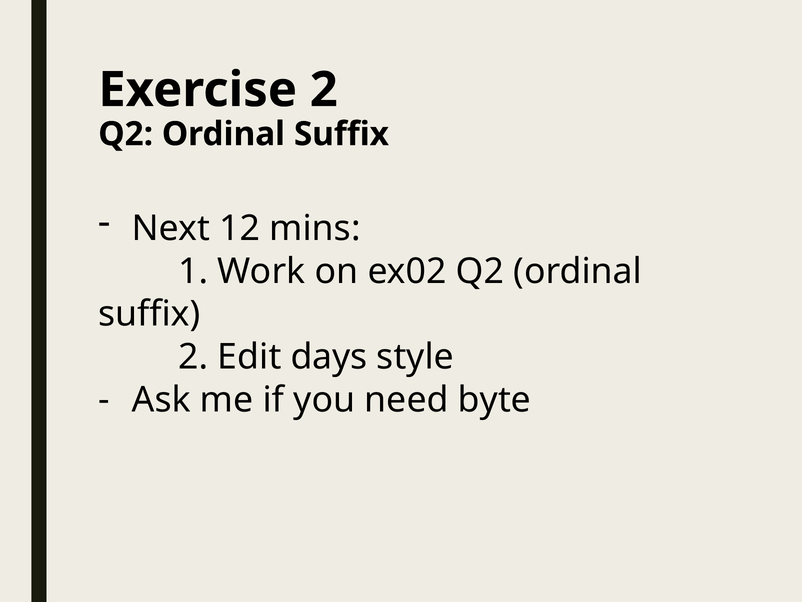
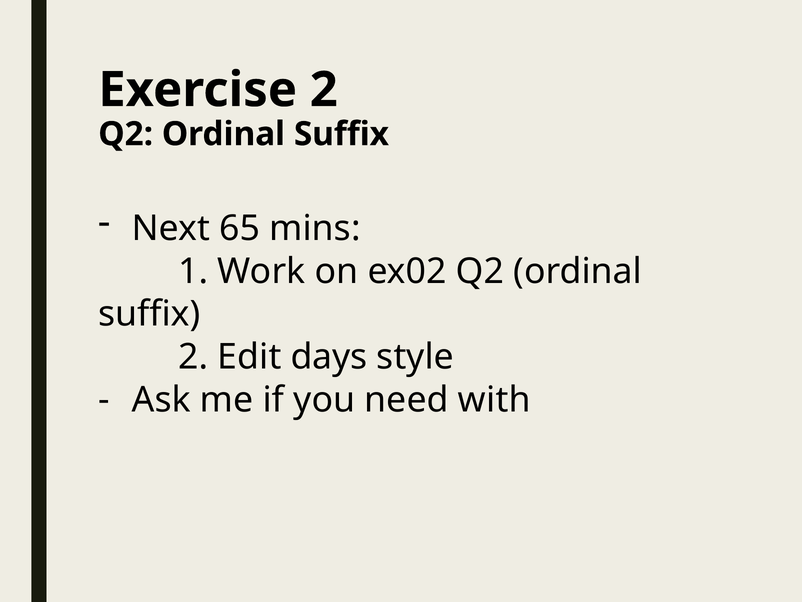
12: 12 -> 65 (240, 228)
byte: byte -> with (494, 400)
